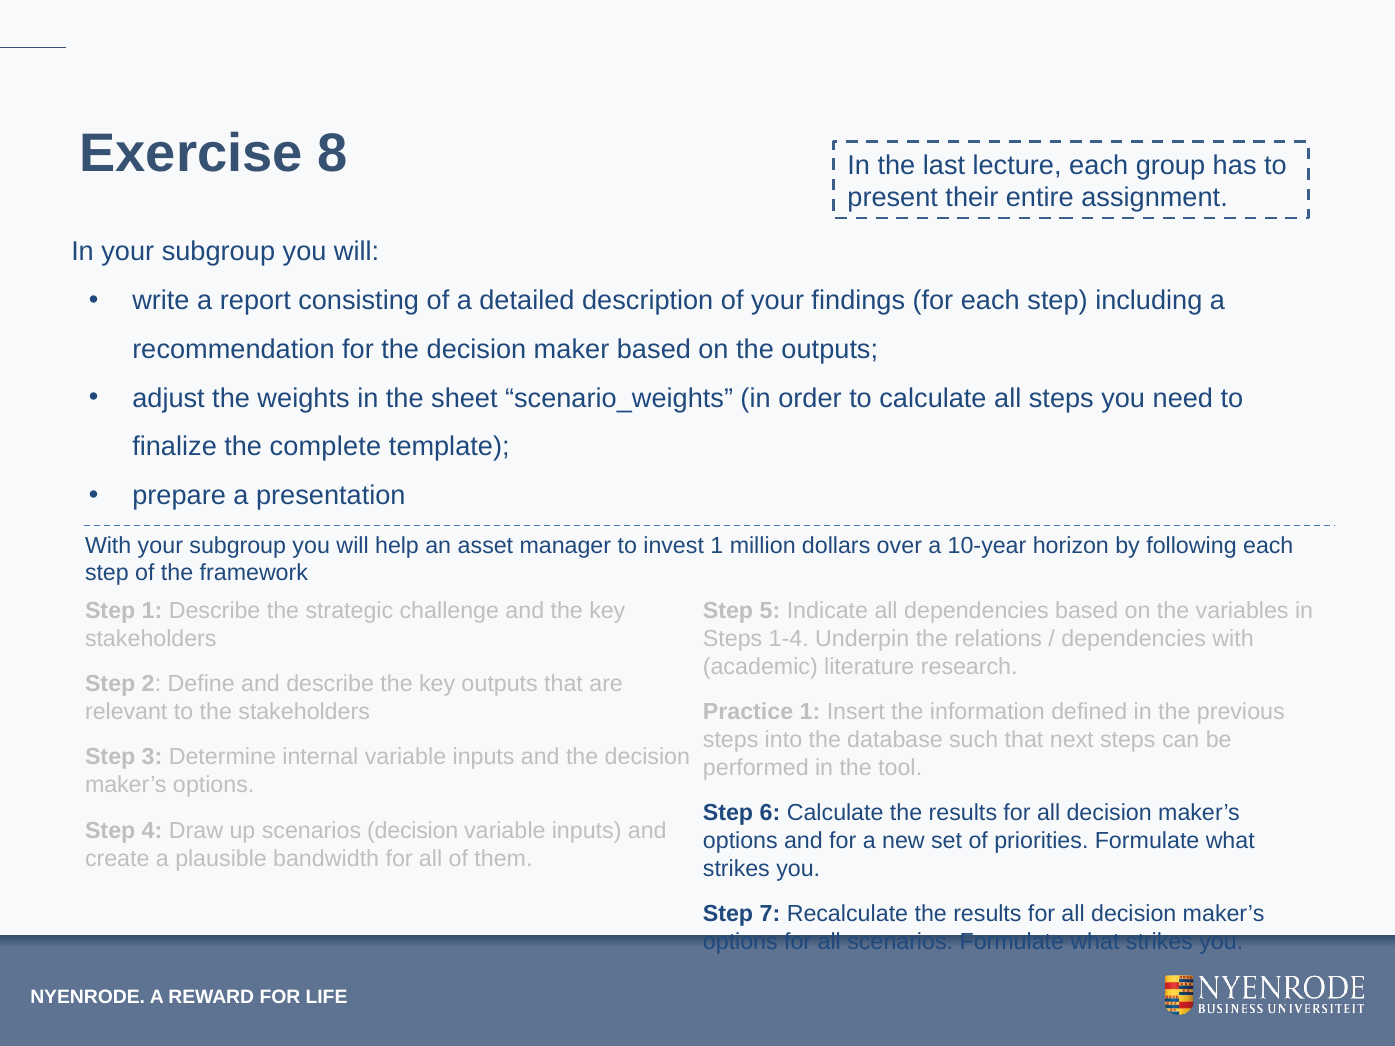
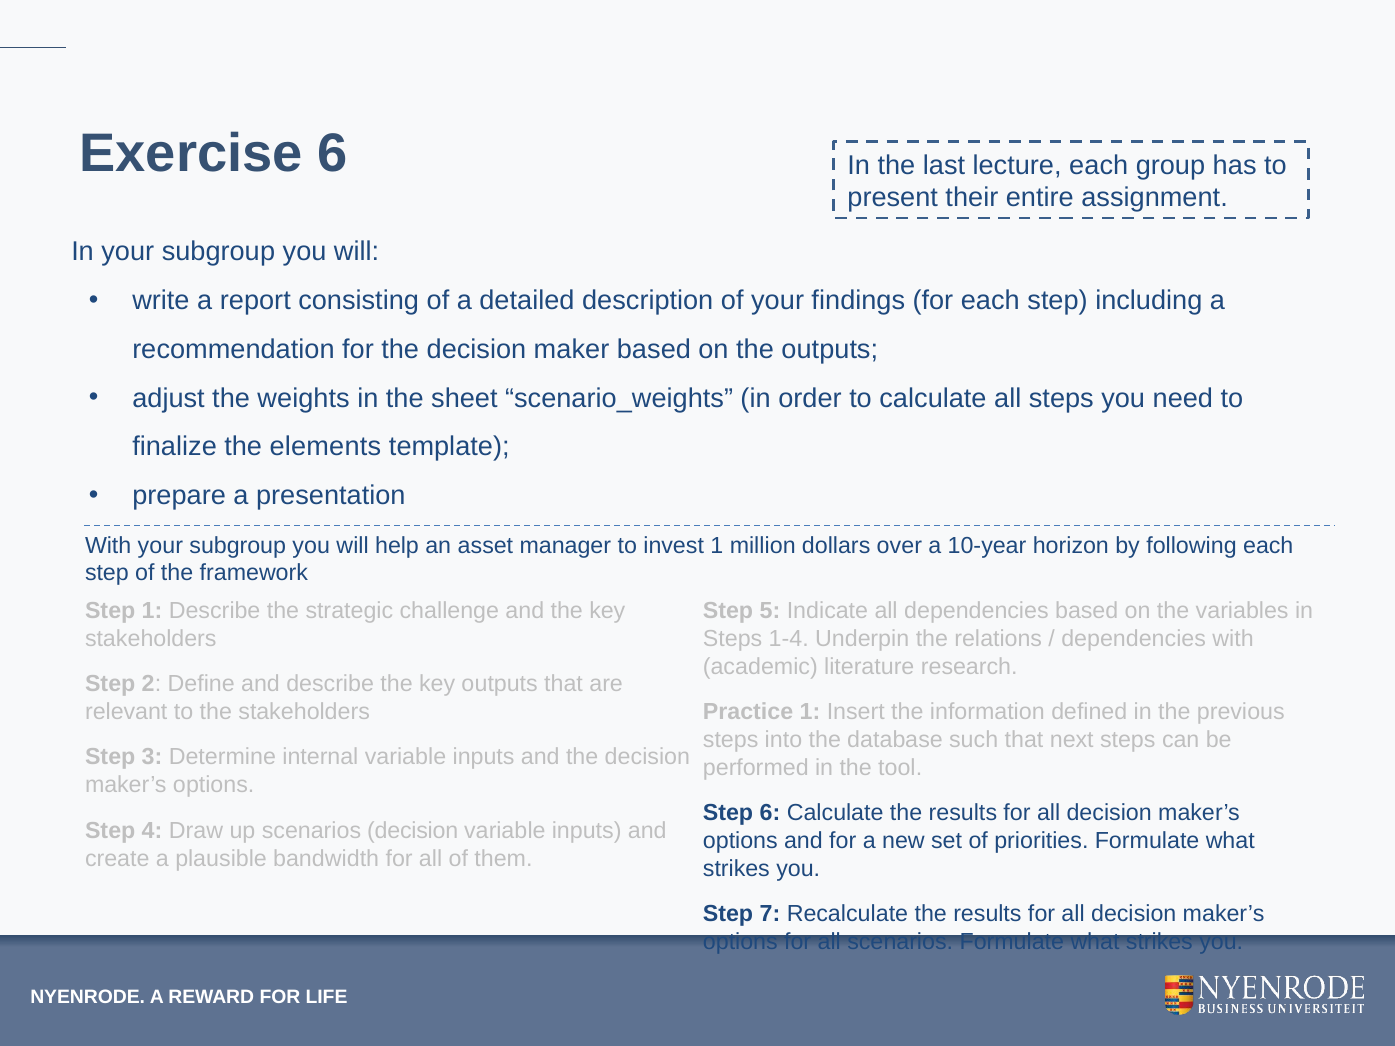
Exercise 8: 8 -> 6 (333, 154)
complete: complete -> elements (325, 447)
